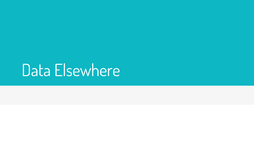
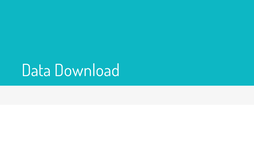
Elsewhere: Elsewhere -> Download (87, 70)
